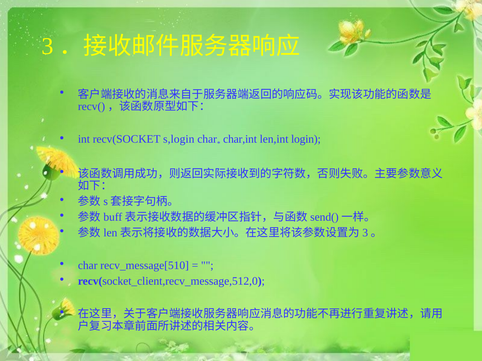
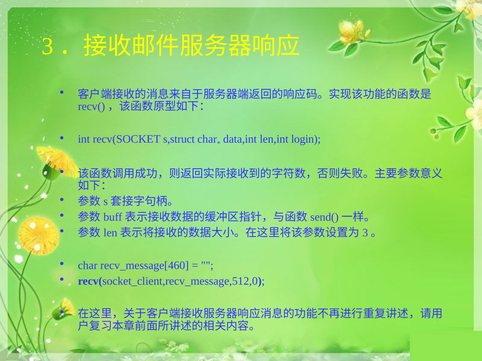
s,login: s,login -> s,struct (179, 139)
char,int: char,int -> data,int (240, 139)
recv_message[510: recv_message[510 -> recv_message[460 (145, 266)
